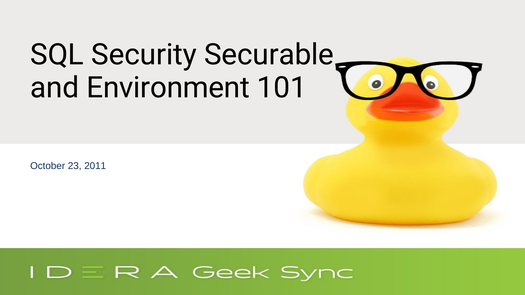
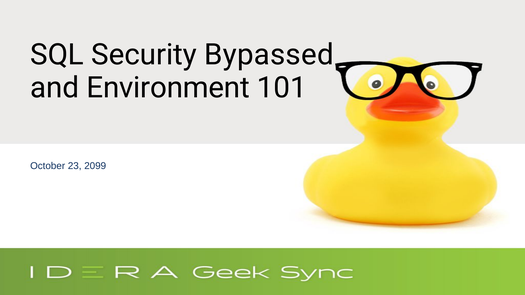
Securable: Securable -> Bypassed (269, 55)
2011: 2011 -> 2099 (95, 166)
